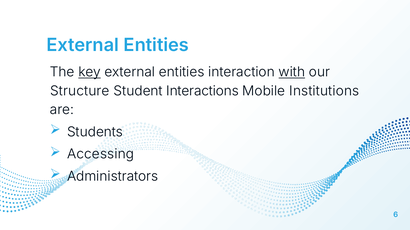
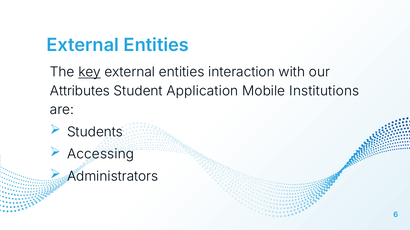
with underline: present -> none (292, 72)
Structure: Structure -> Attributes (80, 91)
Interactions: Interactions -> Application (202, 91)
